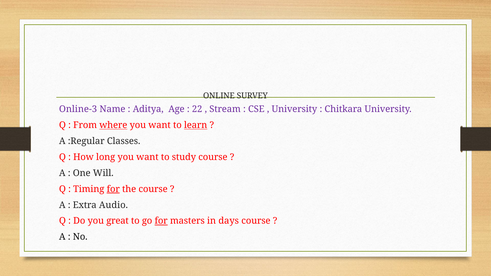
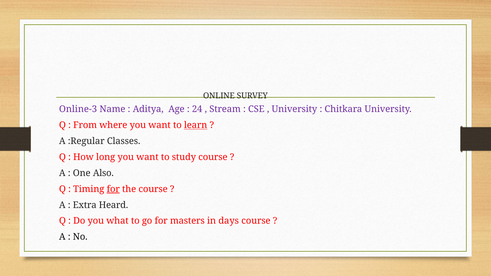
22: 22 -> 24 (197, 109)
where underline: present -> none (113, 125)
Will: Will -> Also (103, 173)
Audio: Audio -> Heard (114, 205)
great: great -> what (117, 221)
for underline: present -> none (161, 221)
